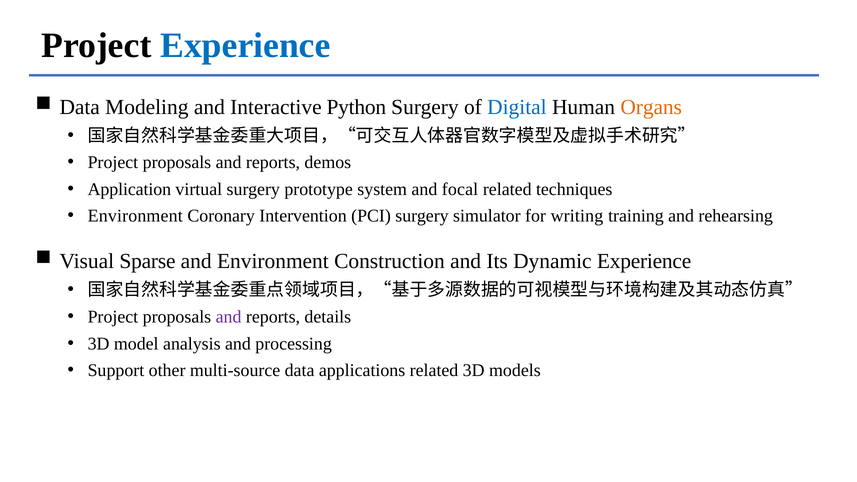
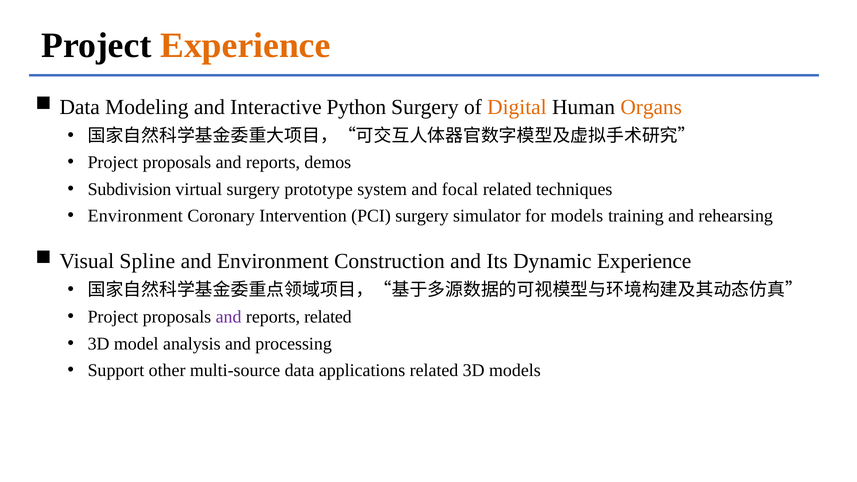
Experience colour: blue -> orange (245, 46)
Digital colour: blue -> orange (517, 107)
Application: Application -> Subdivision (129, 189)
for writing: writing -> models (577, 216)
Sparse: Sparse -> Spline (147, 261)
reports details: details -> related (328, 317)
